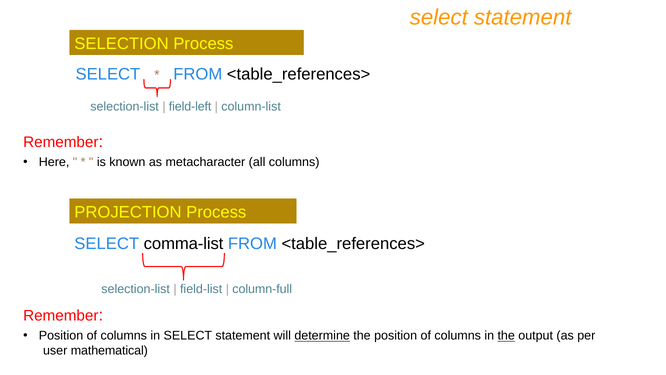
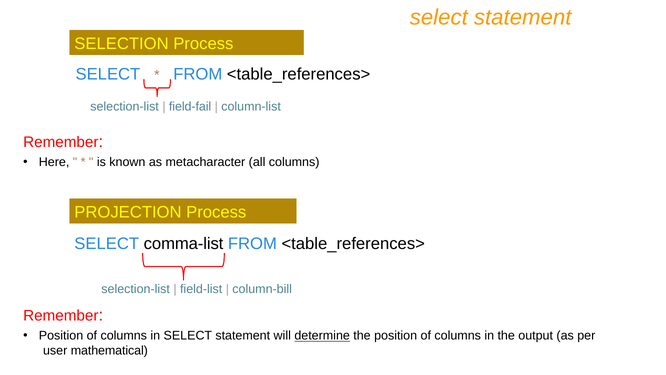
field-left: field-left -> field-fail (190, 107)
column-full: column-full -> column-bill (262, 289)
the underline: present -> none (506, 336)
